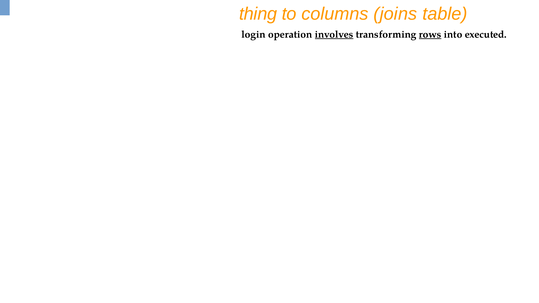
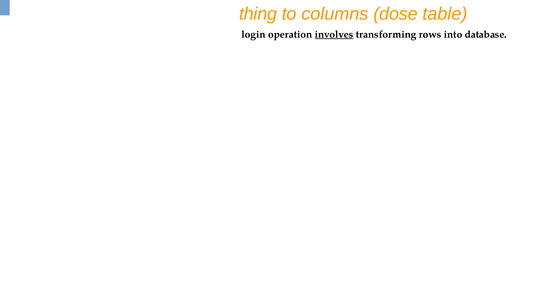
joins: joins -> dose (396, 14)
rows underline: present -> none (430, 34)
executed: executed -> database (486, 34)
